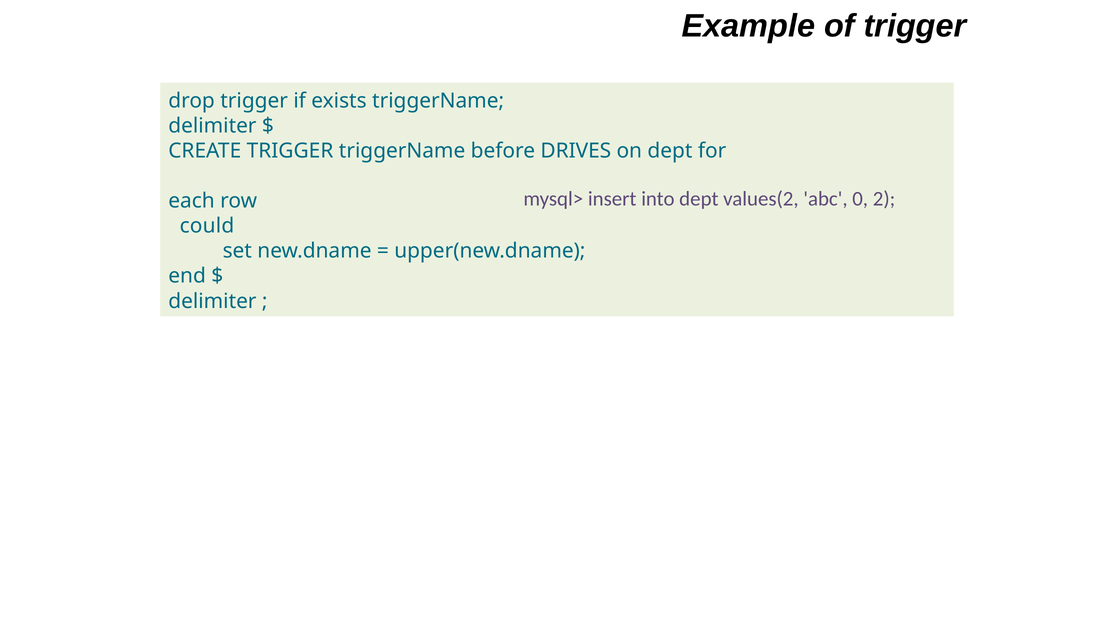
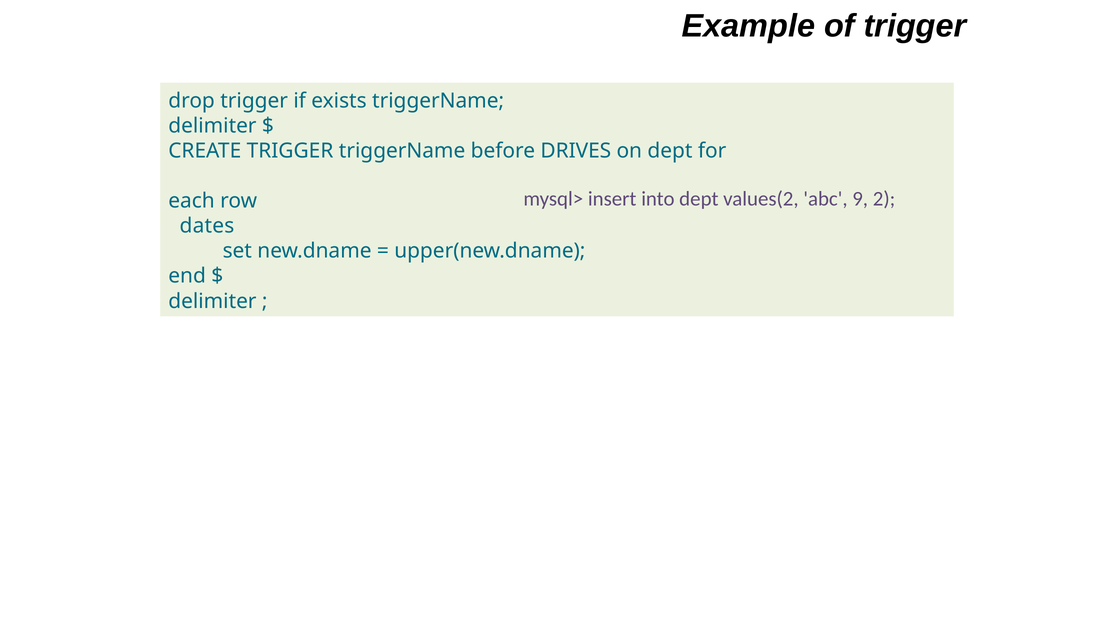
0: 0 -> 9 (860, 199)
could: could -> dates (207, 226)
